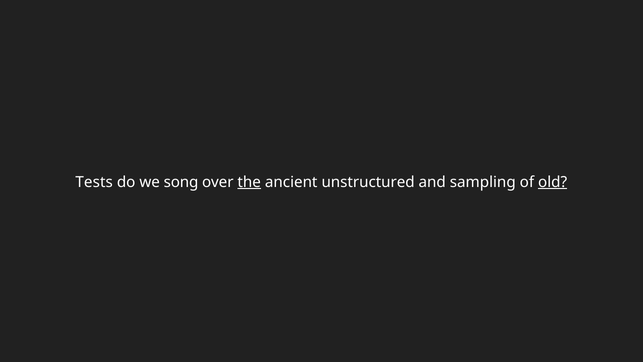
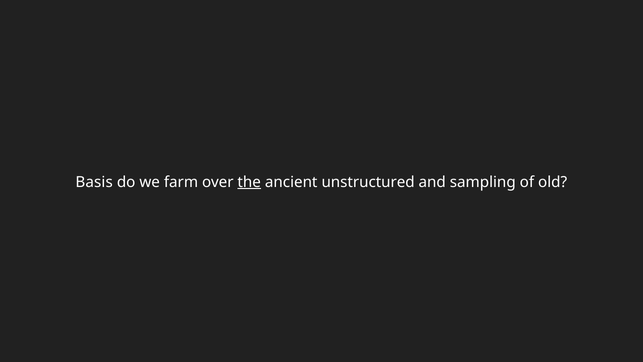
Tests: Tests -> Basis (94, 182)
song: song -> farm (181, 182)
old underline: present -> none (553, 182)
